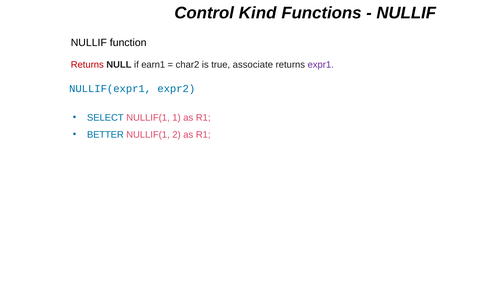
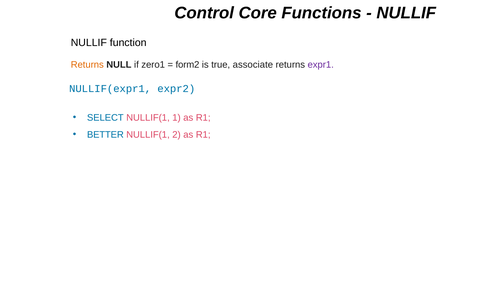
Kind: Kind -> Core (258, 13)
Returns colour: red -> orange (87, 65)
earn1: earn1 -> zero1 (153, 65)
char2: char2 -> form2 (188, 65)
